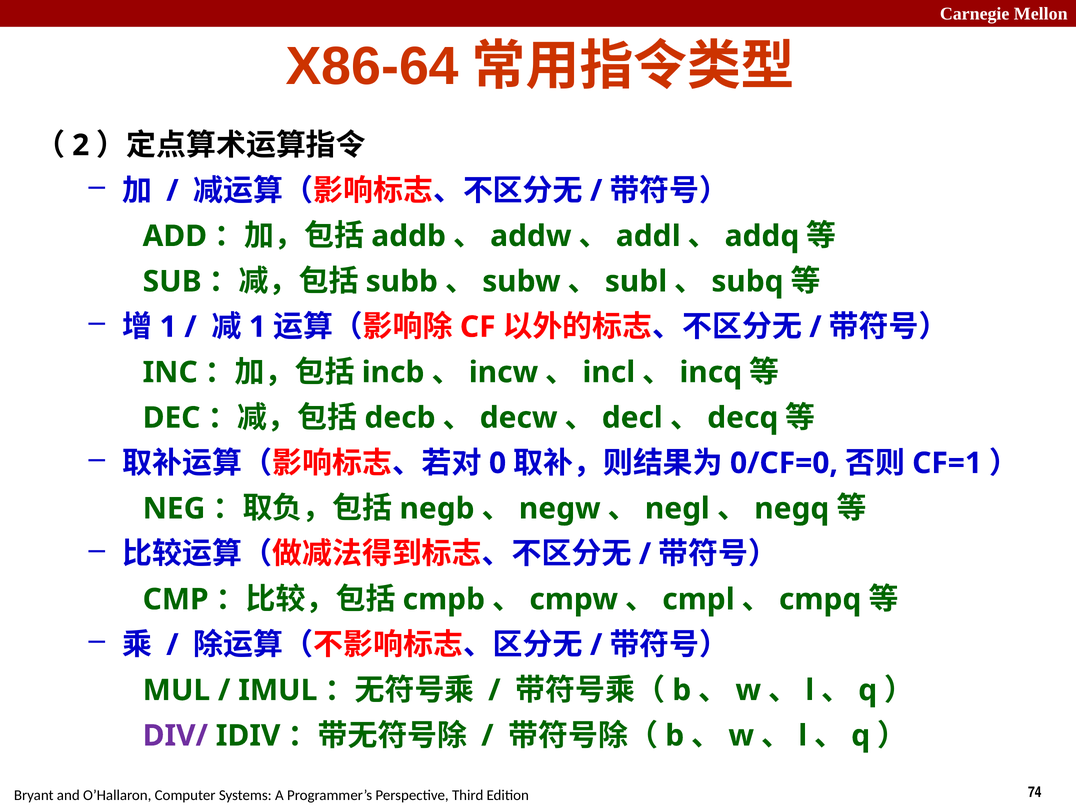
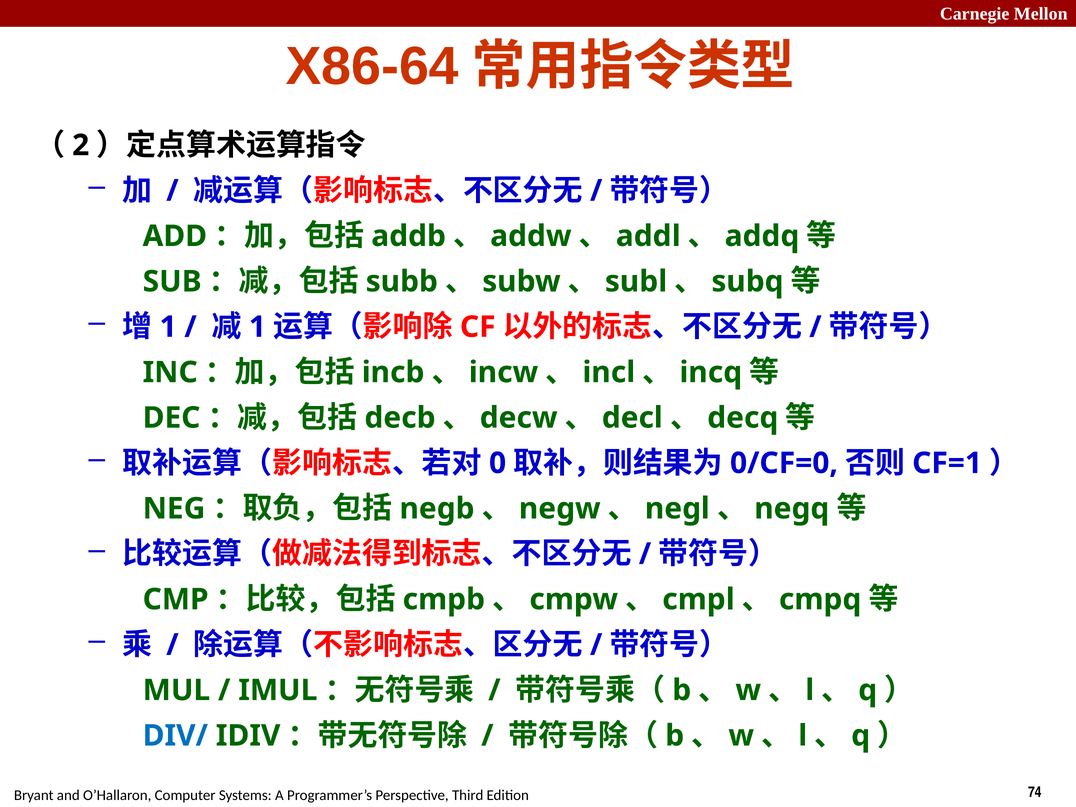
DIV/ colour: purple -> blue (175, 736)
